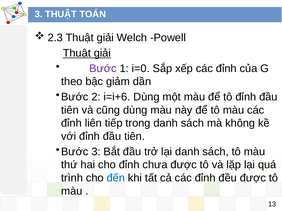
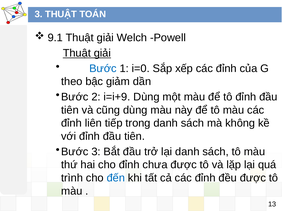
2.3: 2.3 -> 9.1 (55, 38)
Bước colour: purple -> blue (103, 69)
i=i+6: i=i+6 -> i=i+9 (117, 97)
